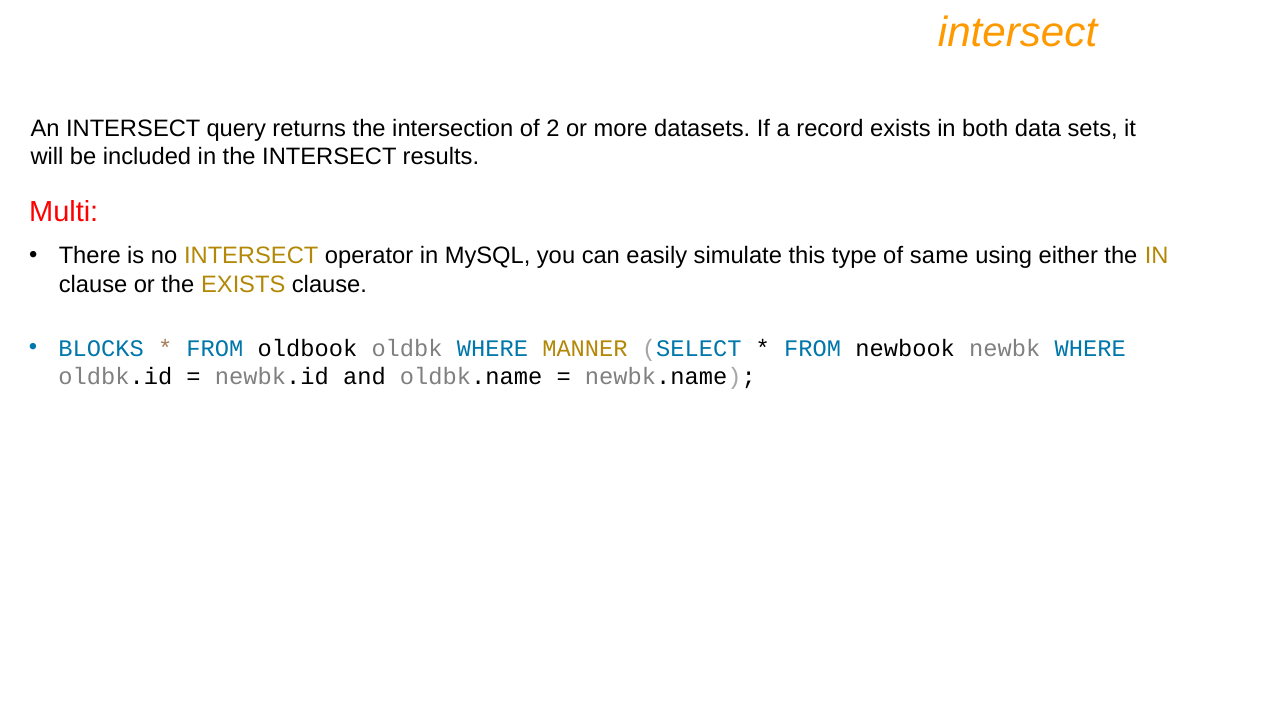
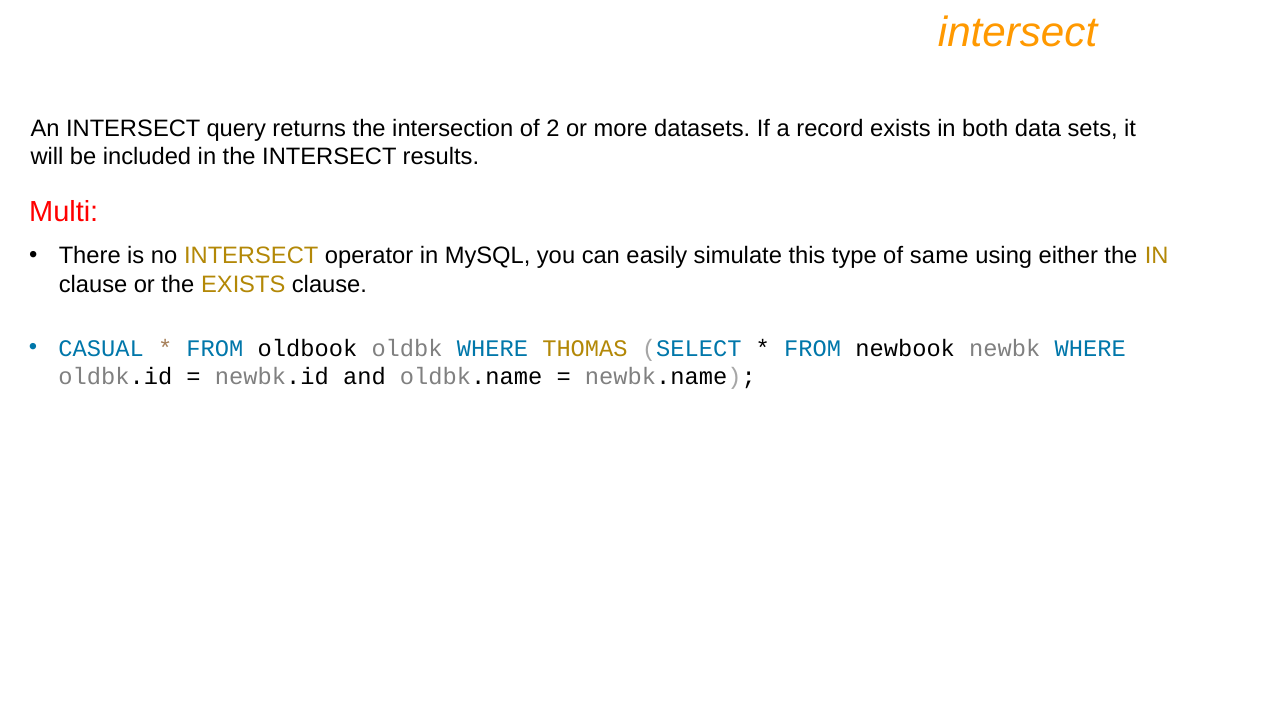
BLOCKS: BLOCKS -> CASUAL (101, 348)
MANNER: MANNER -> THOMAS (585, 348)
